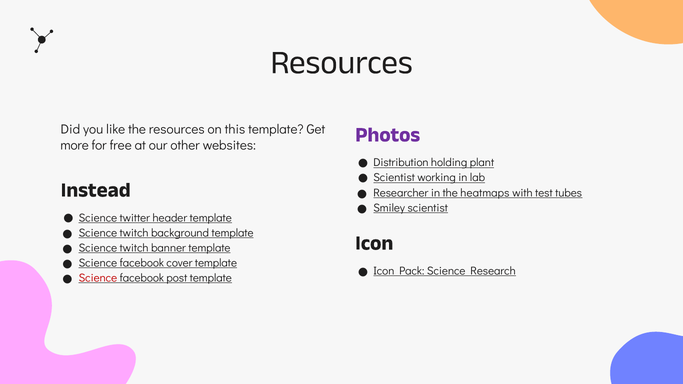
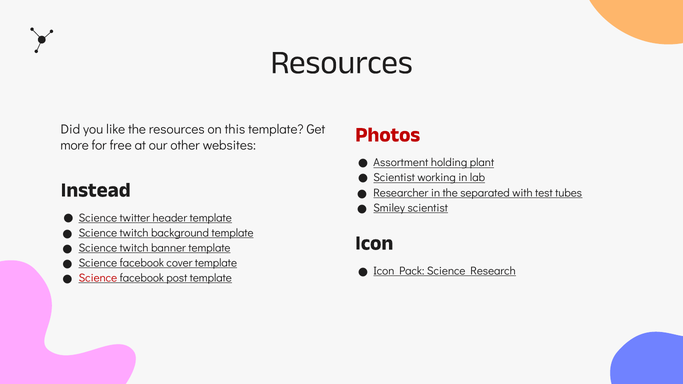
Photos colour: purple -> red (388, 135)
Distribution: Distribution -> Assortment (401, 163)
heatmaps: heatmaps -> separated (485, 193)
